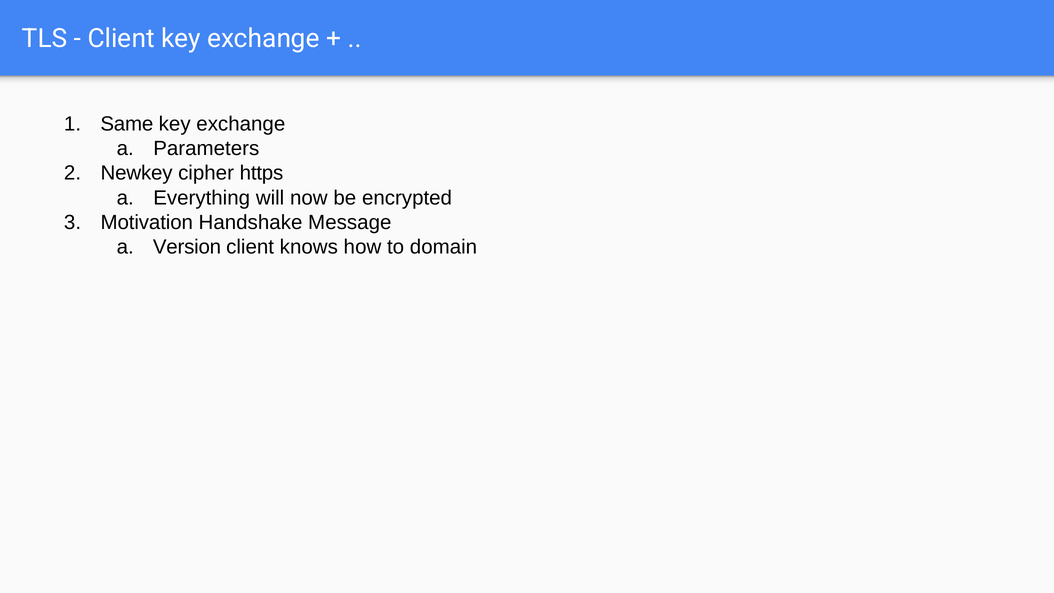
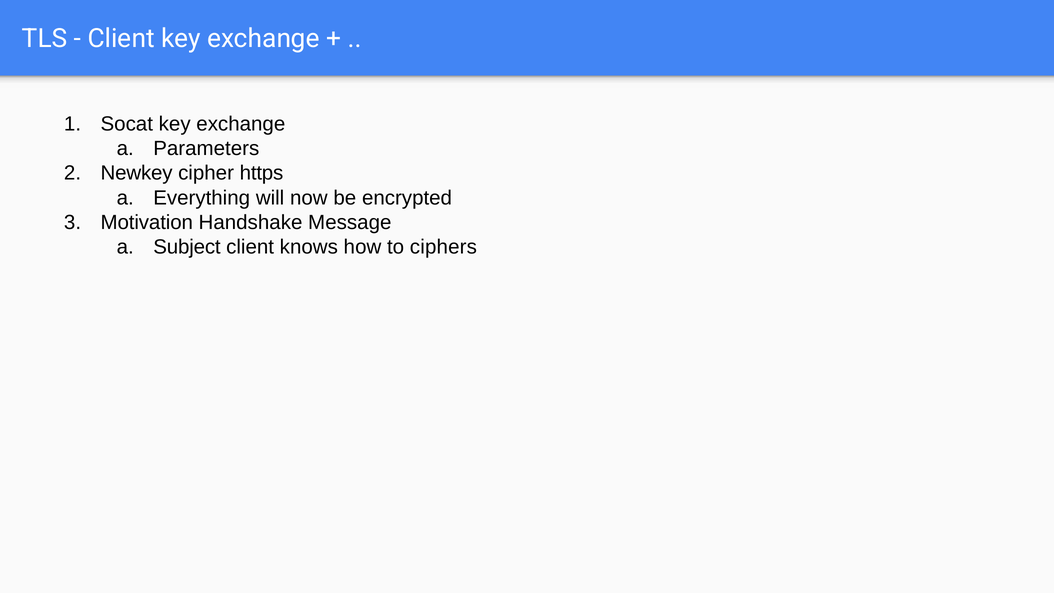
Same: Same -> Socat (127, 124)
Version: Version -> Subject (187, 247)
domain: domain -> ciphers (443, 247)
